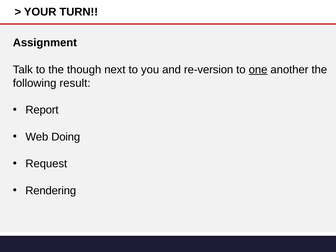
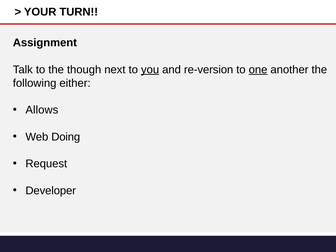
you underline: none -> present (150, 70)
result: result -> either (75, 83)
Report: Report -> Allows (42, 110)
Rendering: Rendering -> Developer (51, 191)
